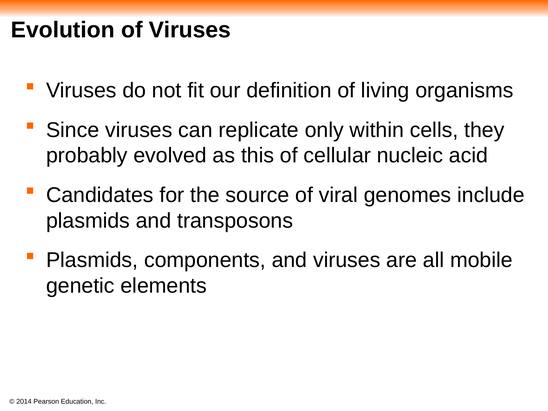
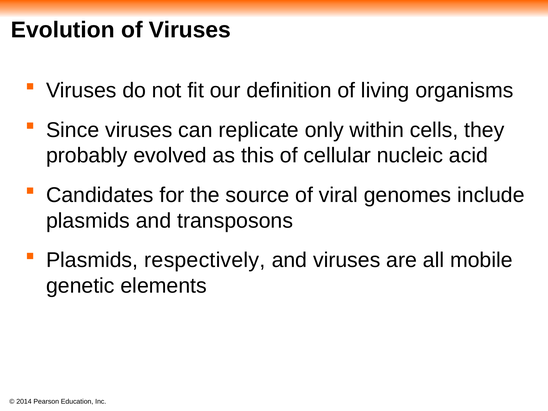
components: components -> respectively (205, 260)
